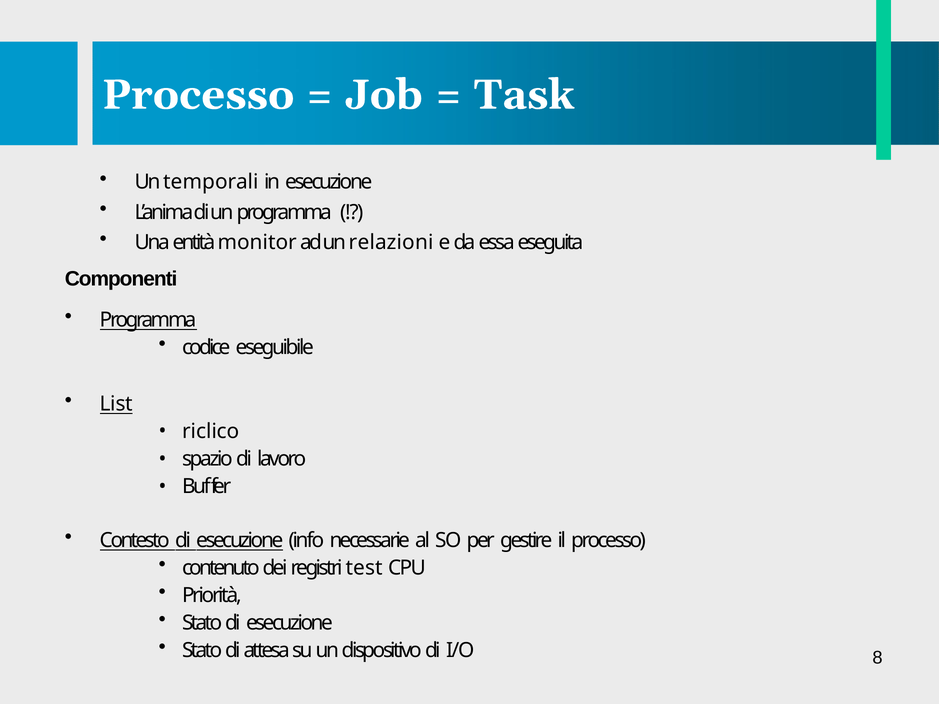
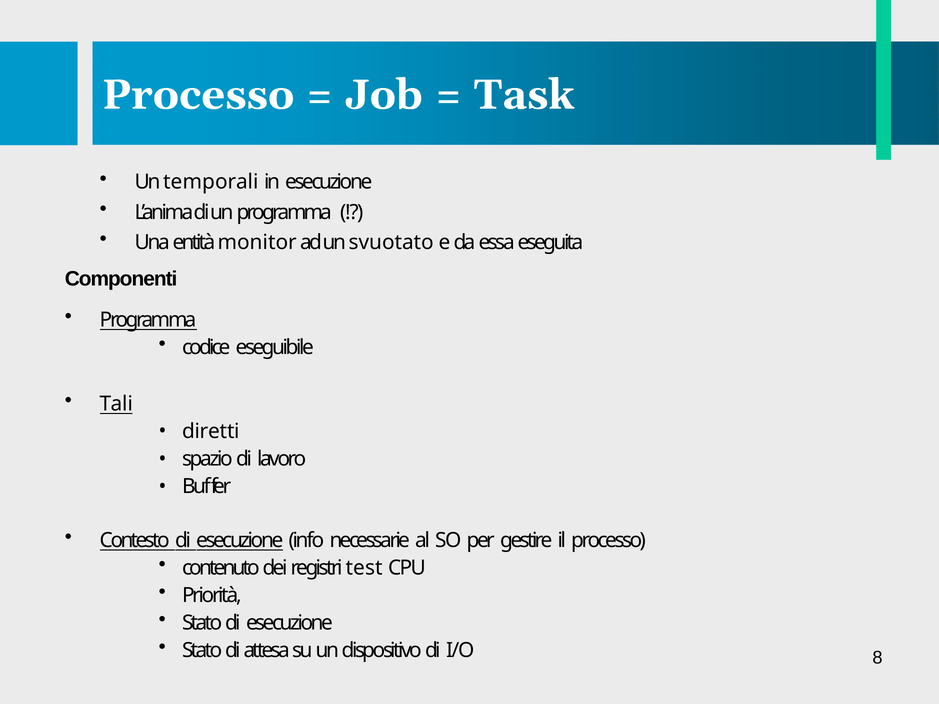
relazioni: relazioni -> svuotato (391, 242)
List: List -> Tali (116, 404)
riclico: riclico -> diretti (211, 432)
